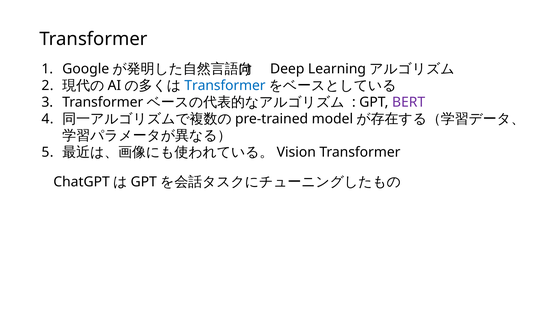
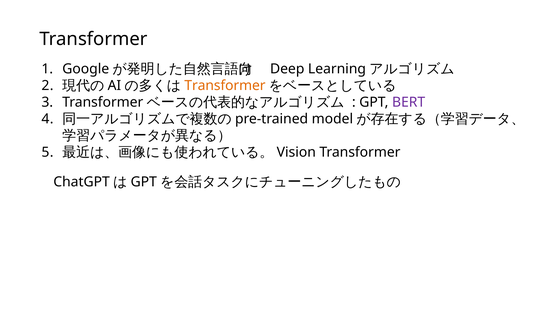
Transformer colour: blue -> orange (225, 85)
